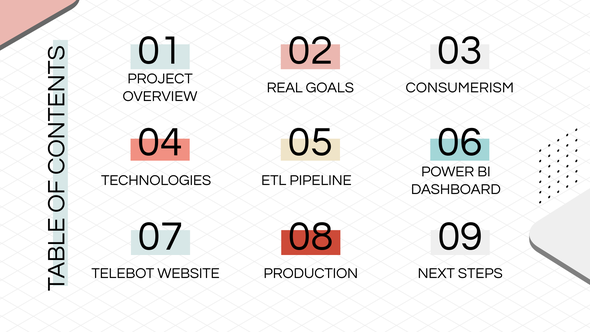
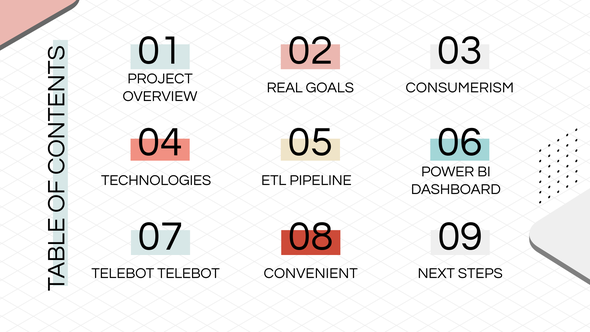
TELEBOT WEBSITE: WEBSITE -> TELEBOT (189, 273)
PRODUCTION: PRODUCTION -> CONVENIENT (311, 273)
